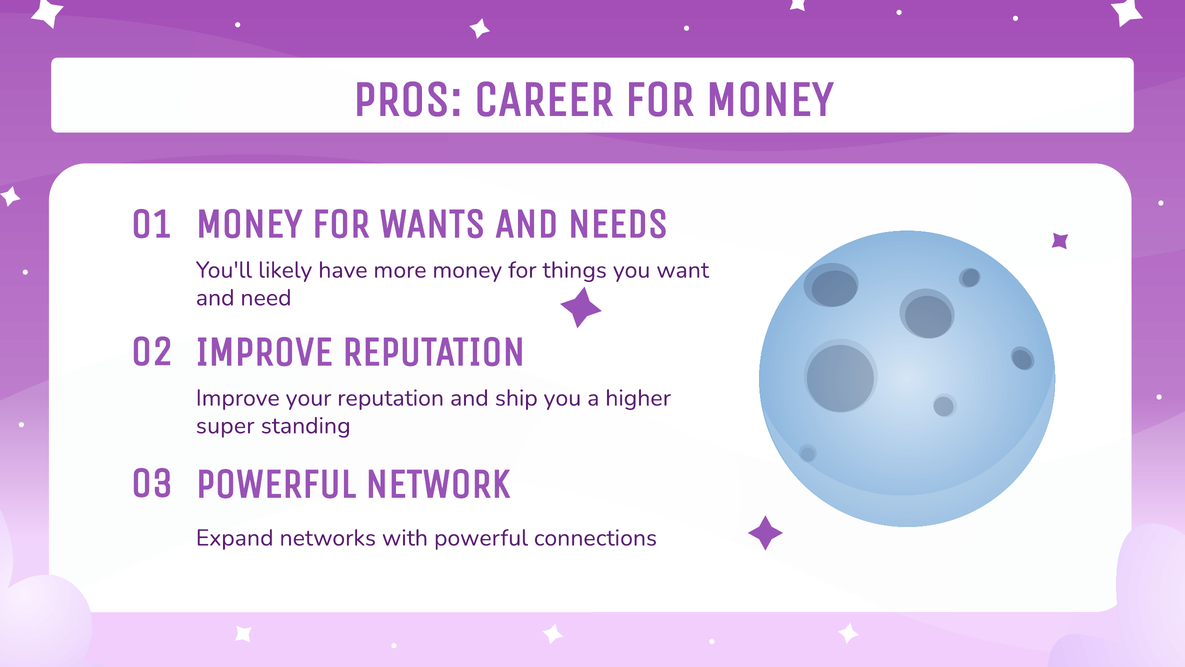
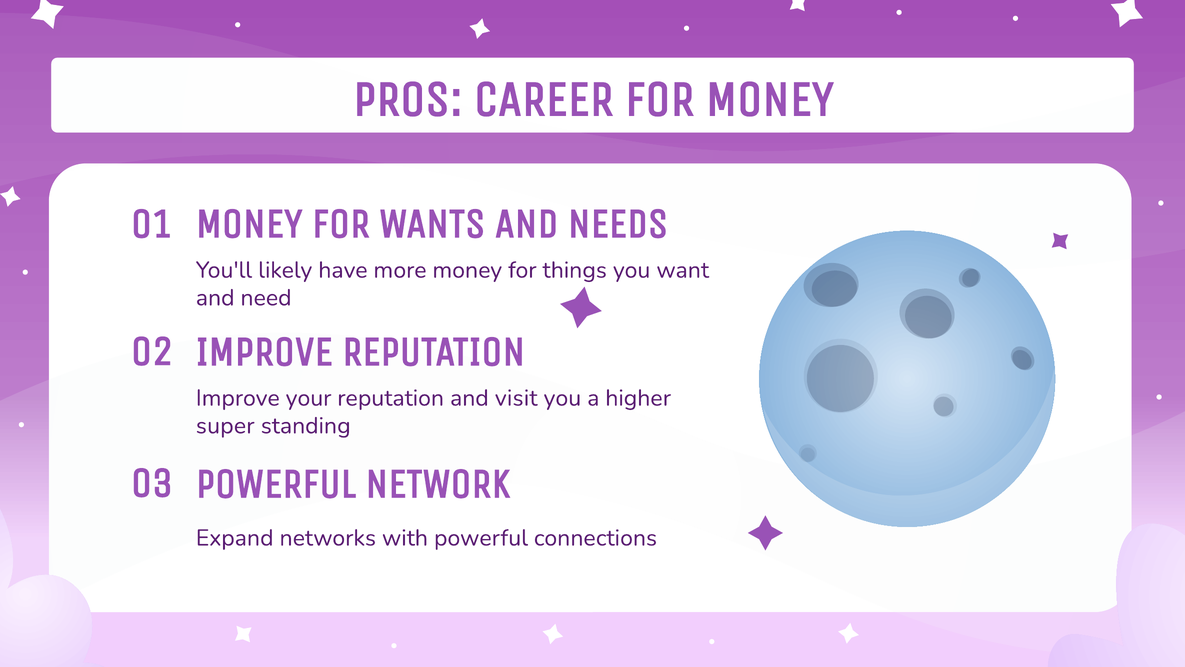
ship: ship -> visit (516, 398)
